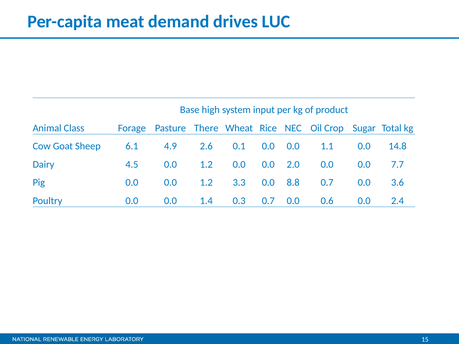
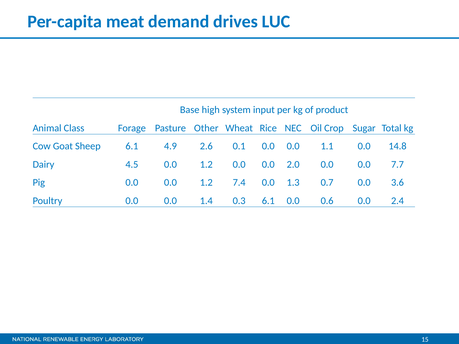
There: There -> Other (206, 128)
3.3: 3.3 -> 7.4 (239, 183)
8.8: 8.8 -> 1.3 (293, 183)
0.3 0.7: 0.7 -> 6.1 (268, 201)
